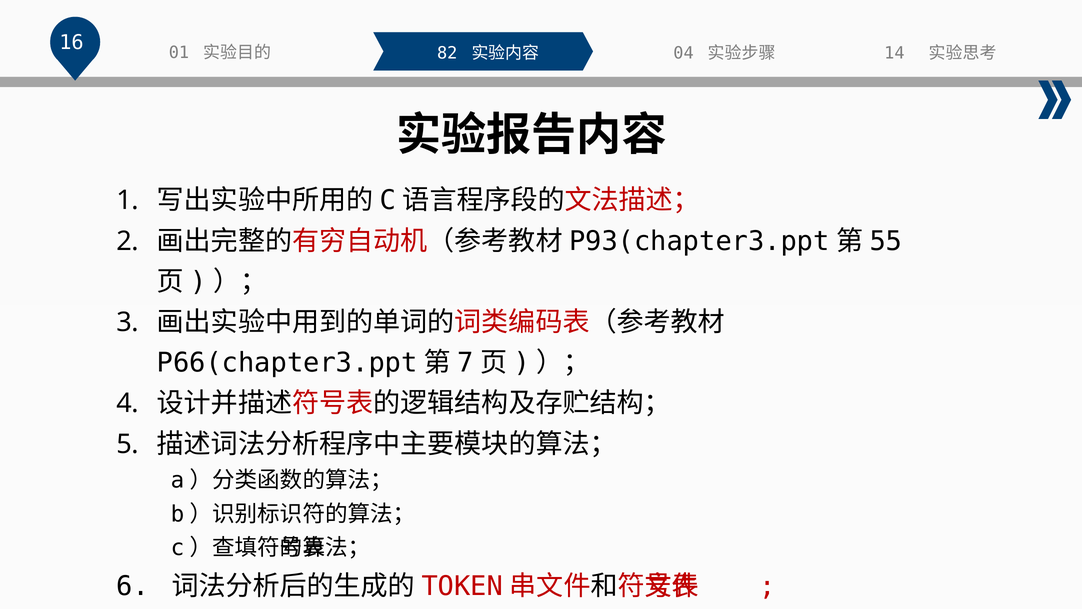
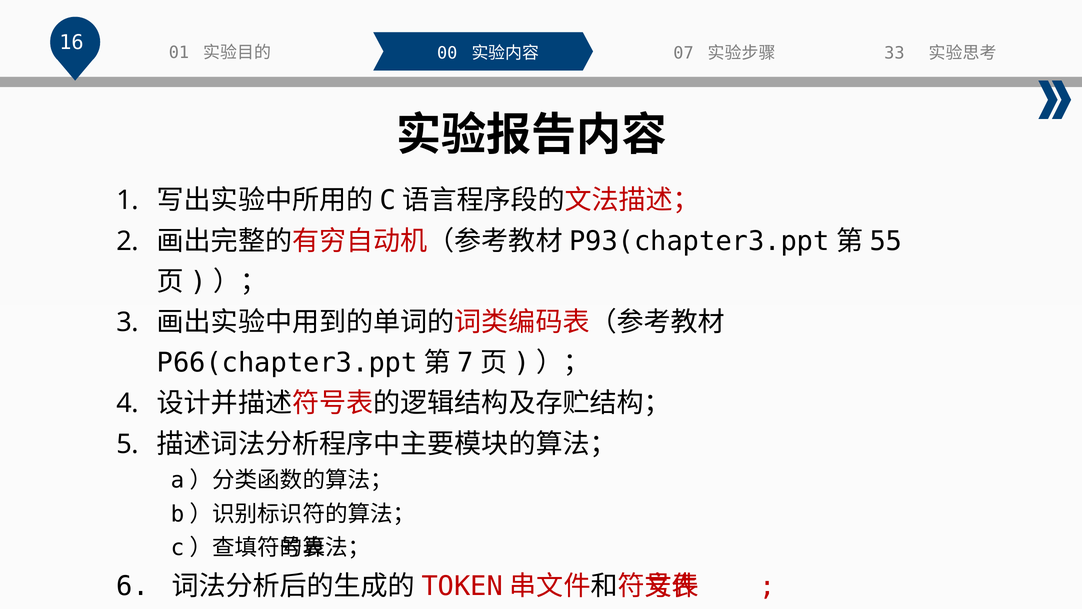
14: 14 -> 33 (894, 53)
82: 82 -> 00 (447, 53)
04: 04 -> 07 (684, 53)
